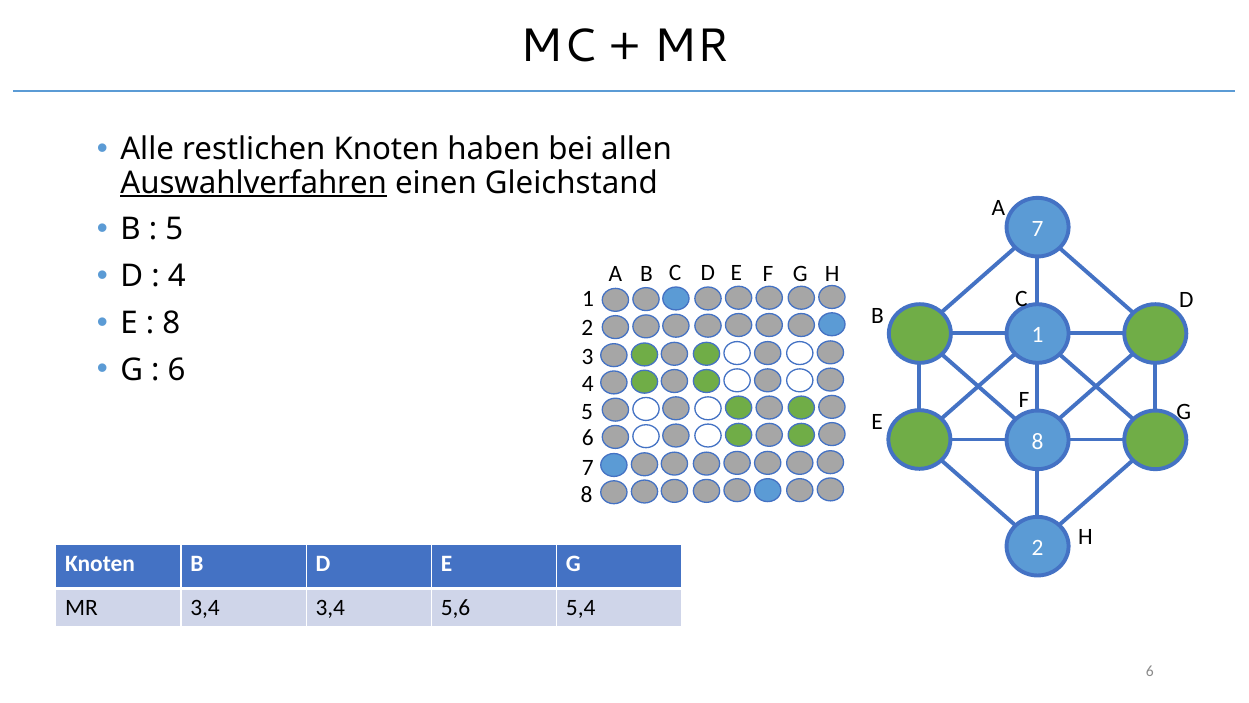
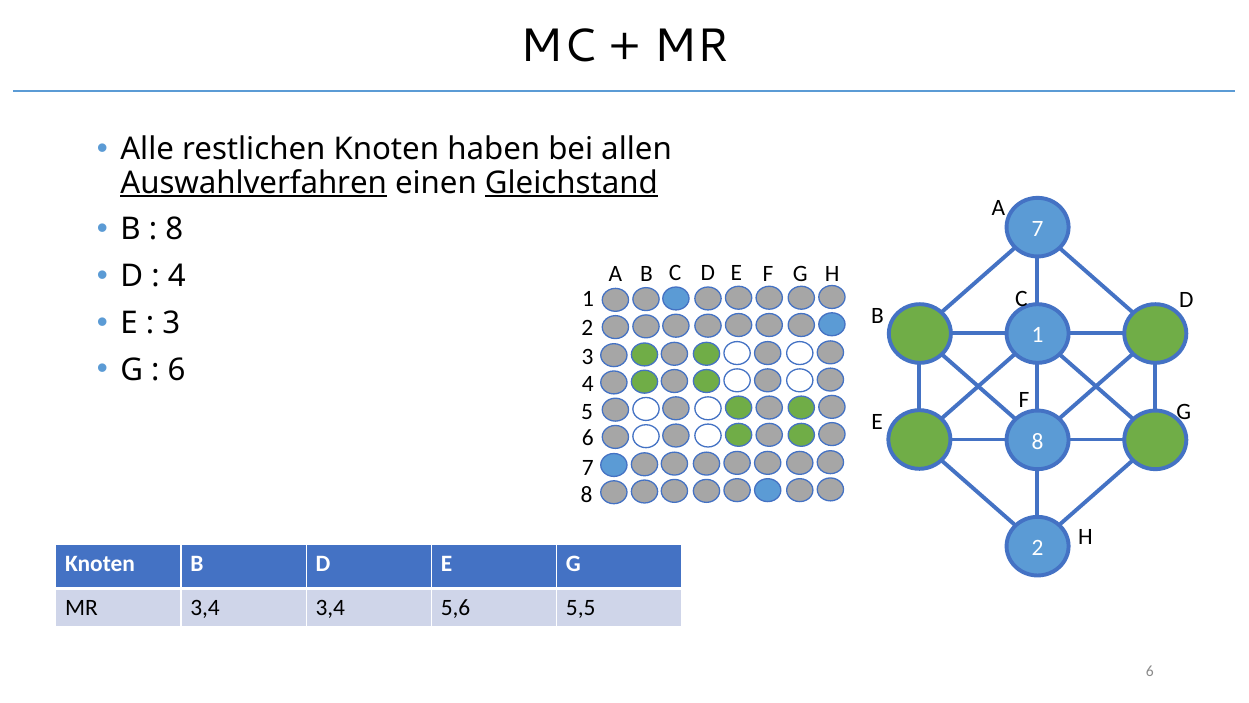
Gleichstand underline: none -> present (571, 183)
5: 5 -> 8 (174, 229)
8: 8 -> 3 (171, 323)
5,4: 5,4 -> 5,5 (581, 607)
